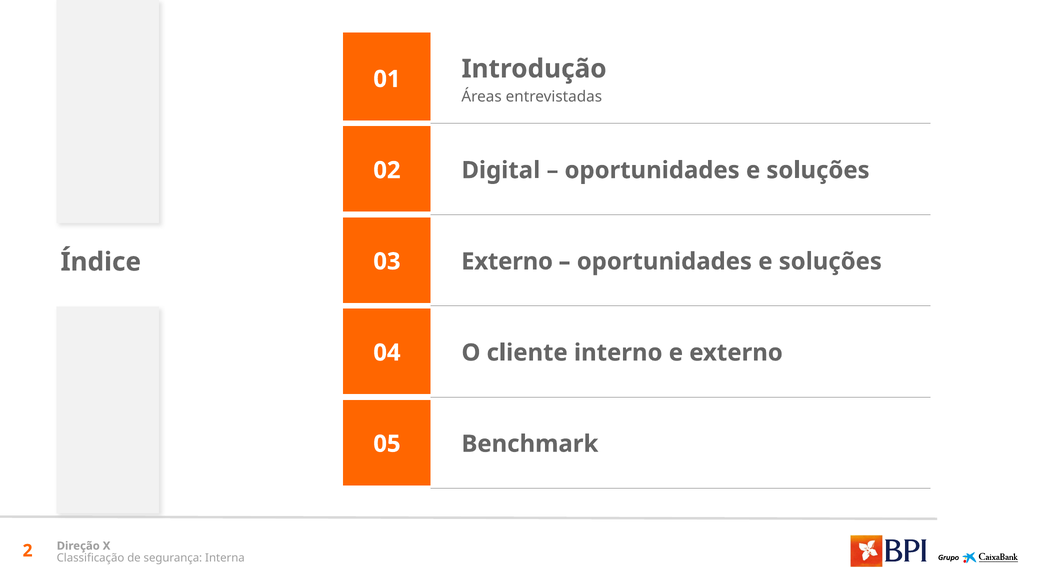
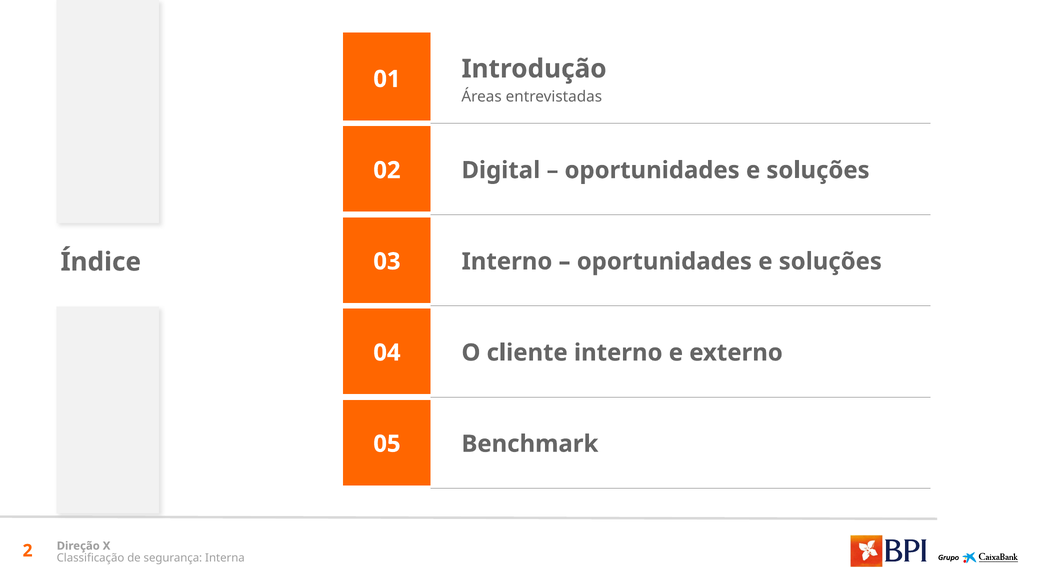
03 Externo: Externo -> Interno (507, 262)
